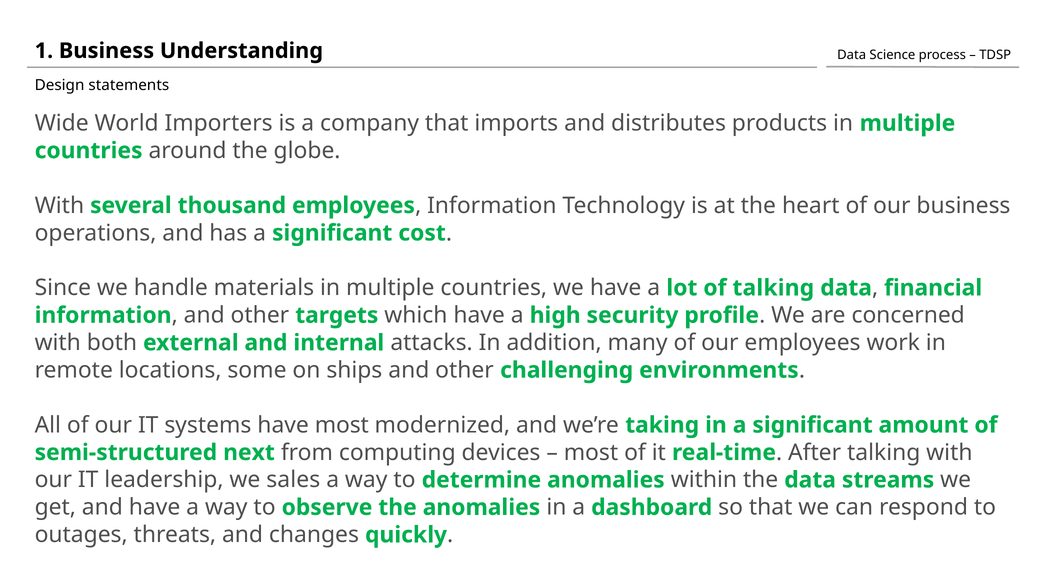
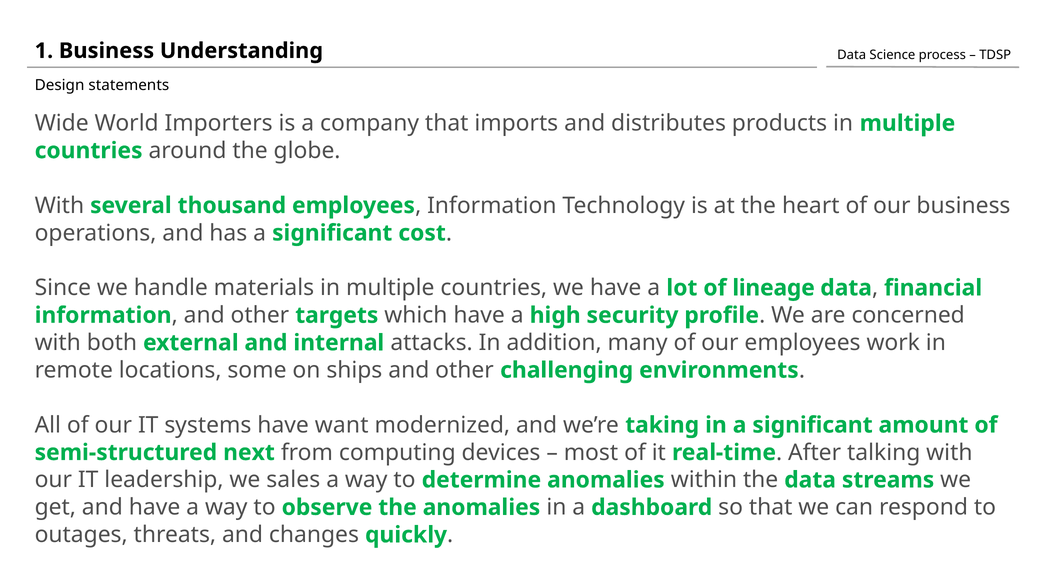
of talking: talking -> lineage (773, 288)
have most: most -> want (342, 425)
